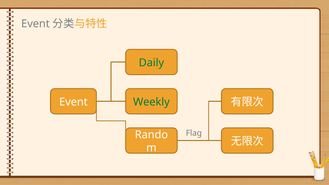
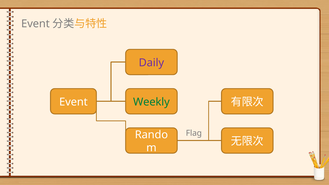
Daily colour: green -> purple (151, 63)
